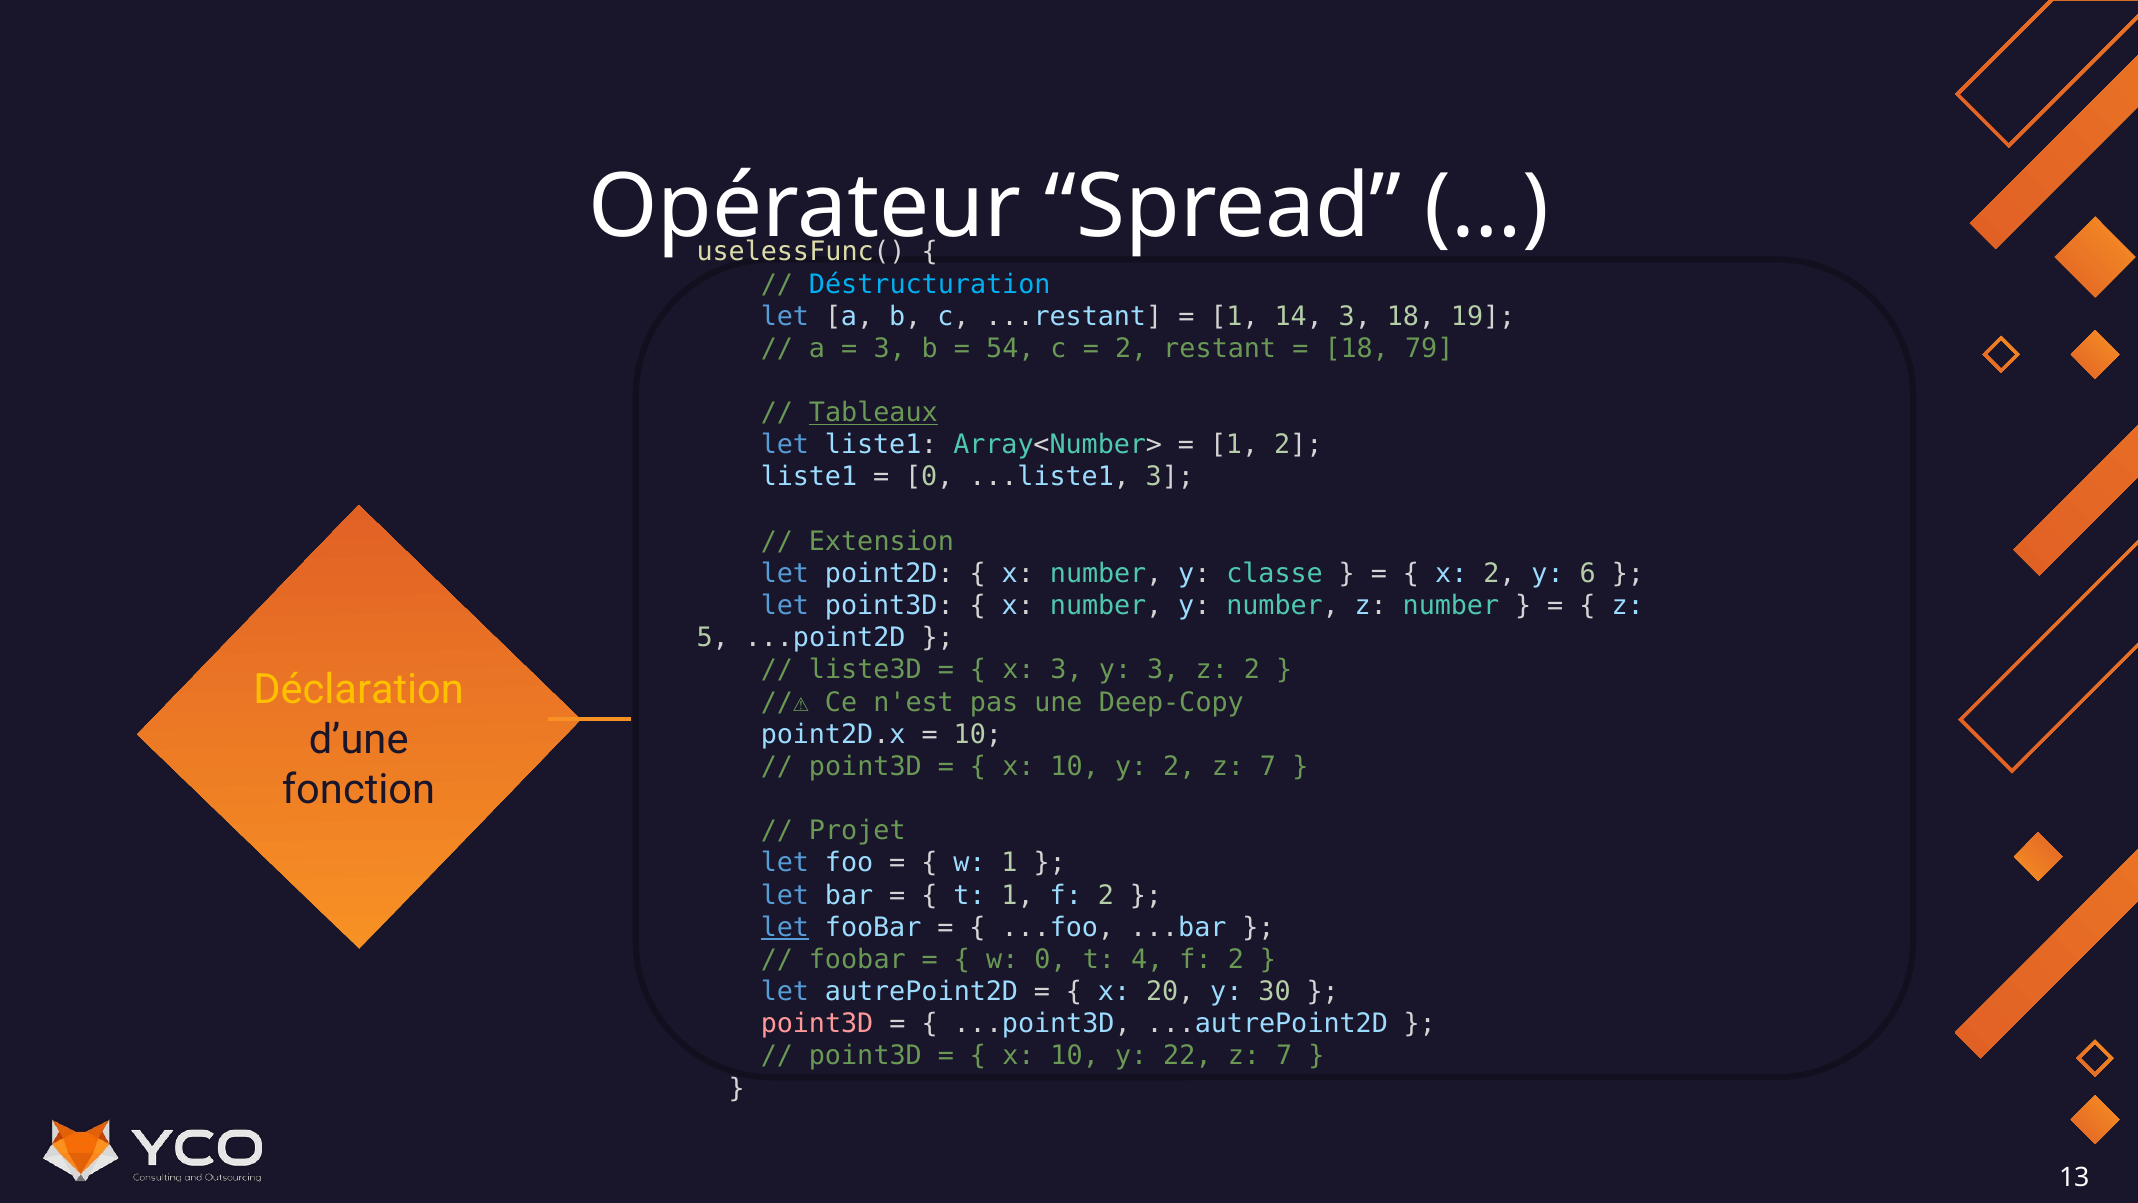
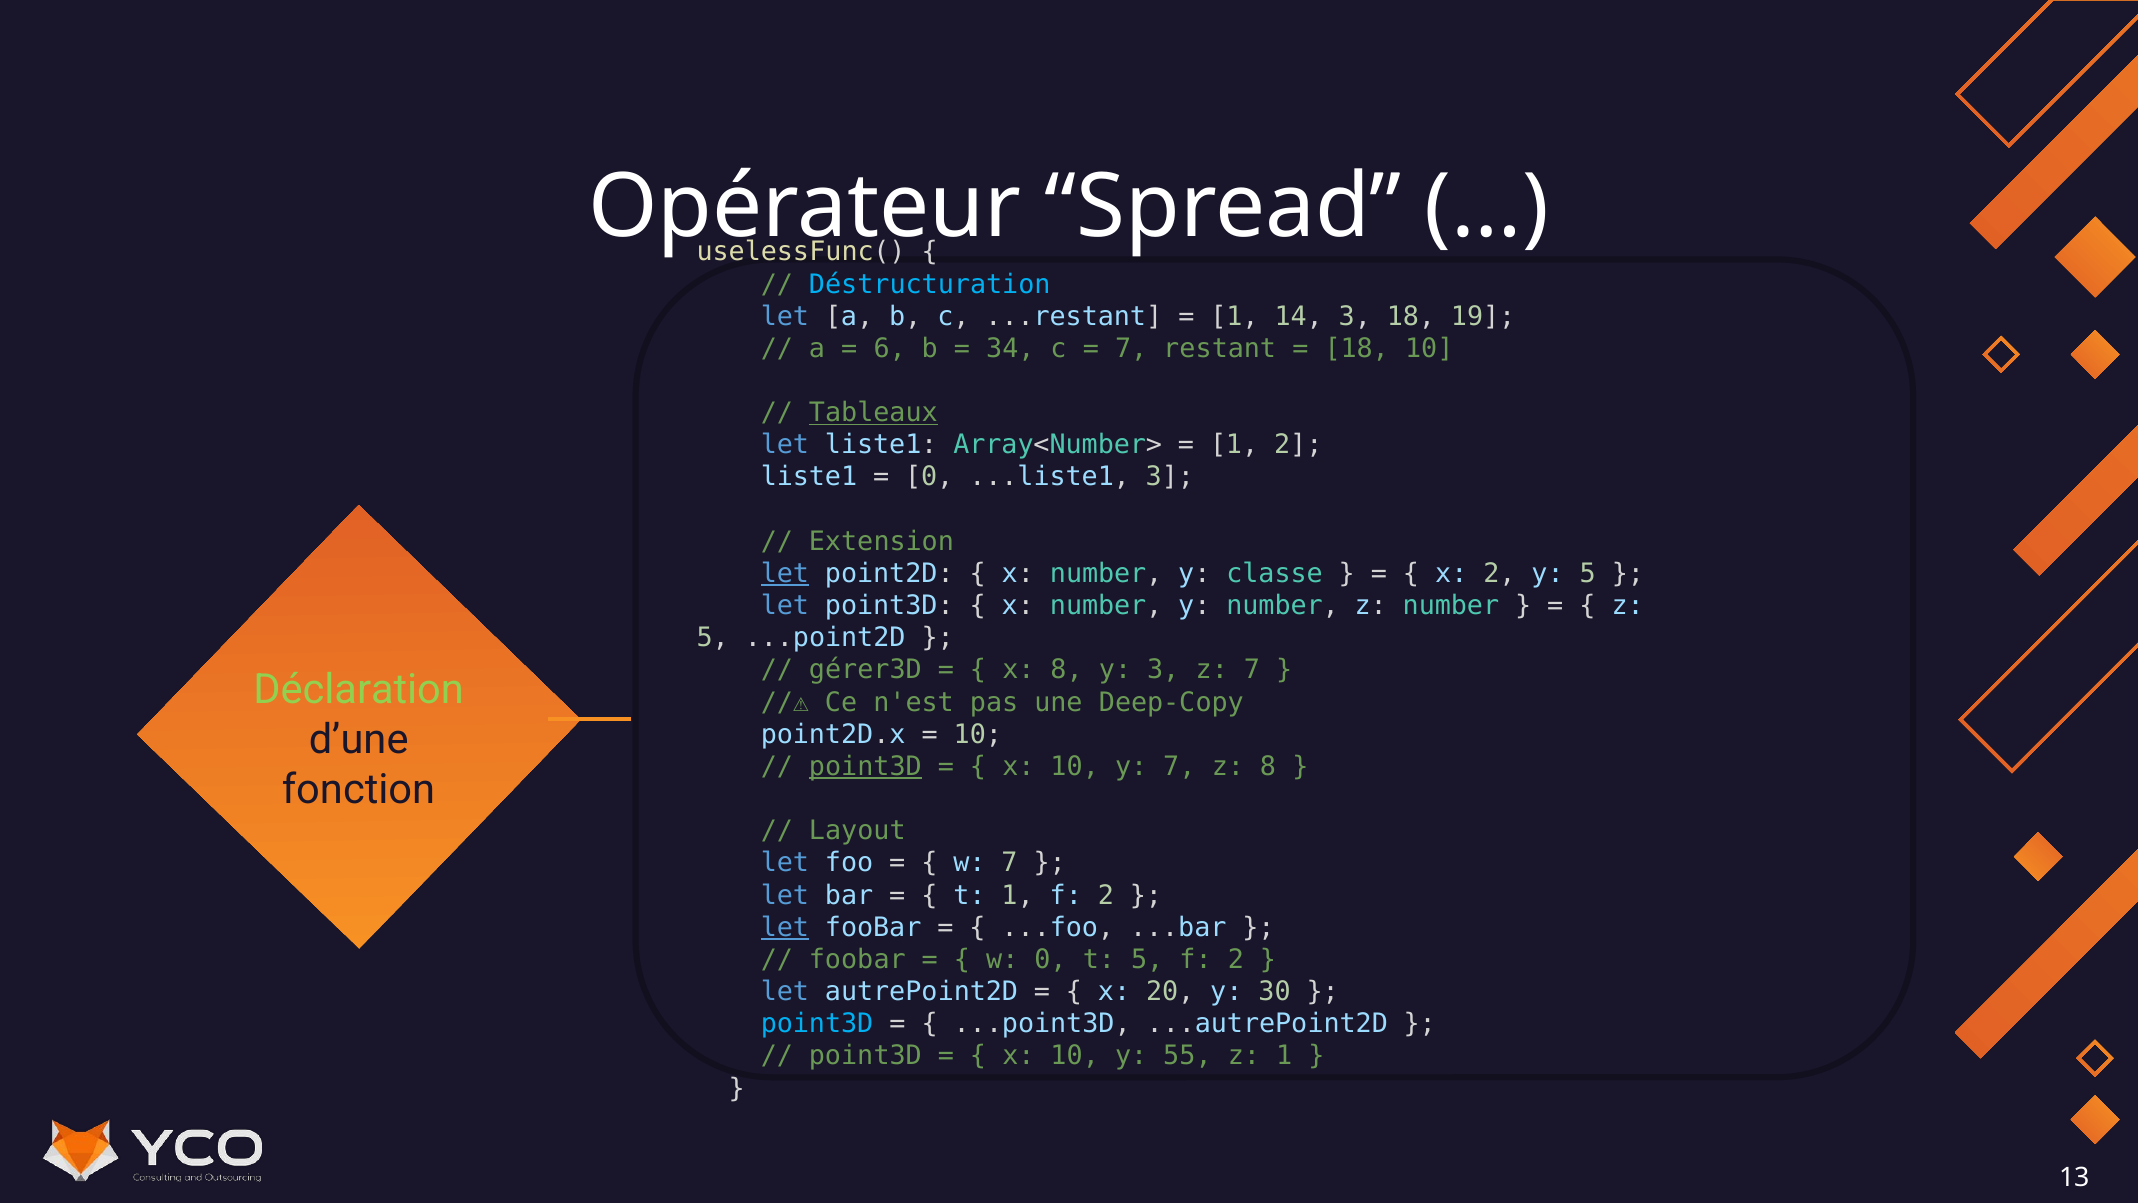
3: 3 -> 6 (890, 348)
54: 54 -> 34 (1010, 348)
2: 2 -> 7 (1131, 348)
18 79: 79 -> 10 (1429, 348)
let underline: none -> present (785, 573)
y 6: 6 -> 5 (1588, 573)
liste3D: liste3D -> gérer3D (865, 670)
x 3: 3 -> 8 (1067, 670)
z 2: 2 -> 7 (1252, 670)
Déclaration colour: yellow -> light green (359, 690)
point3D underline: none -> present (865, 766)
y 2: 2 -> 7 (1179, 766)
7: 7 -> 8 (1268, 766)
Projet: Projet -> Layout (857, 831)
w 1: 1 -> 7 (1010, 863)
t 4: 4 -> 5 (1147, 959)
point3D colour: pink -> light blue (817, 1024)
22: 22 -> 55 (1187, 1056)
7: 7 -> 1 (1284, 1056)
